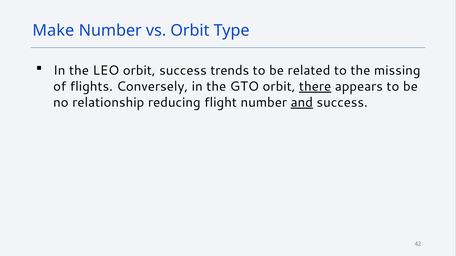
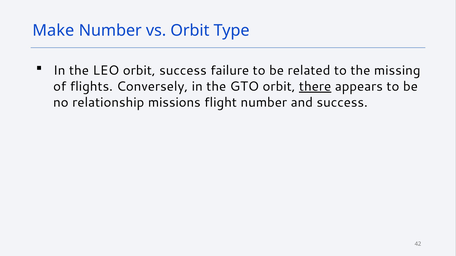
trends: trends -> failure (230, 71)
reducing: reducing -> missions (174, 103)
and underline: present -> none (302, 103)
